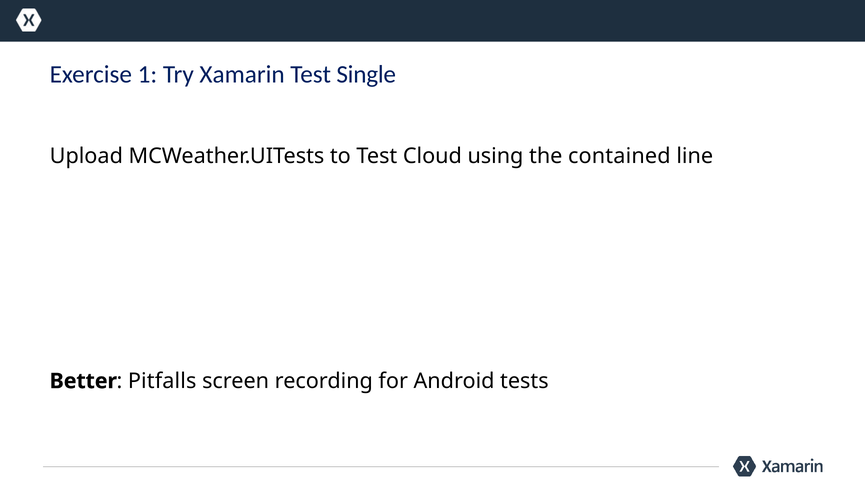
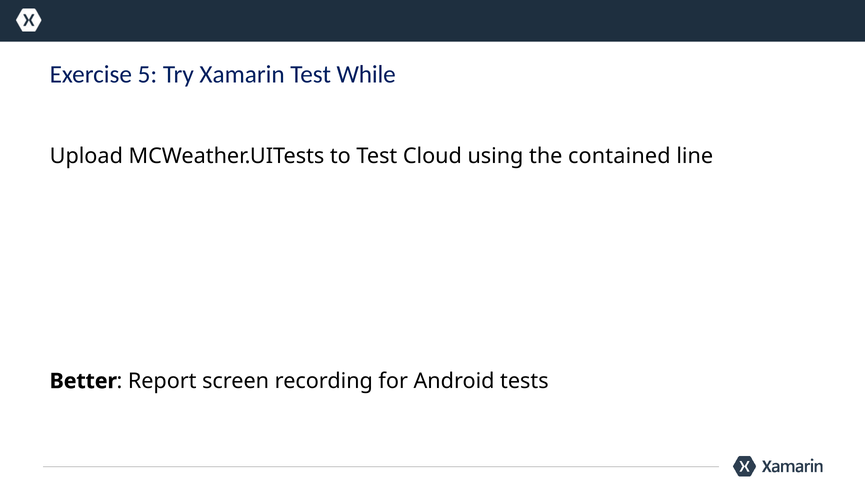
1: 1 -> 5 (147, 74)
Single: Single -> While (366, 74)
Pitfalls: Pitfalls -> Report (162, 382)
